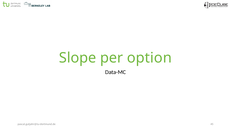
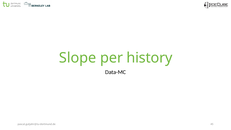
option: option -> history (149, 58)
